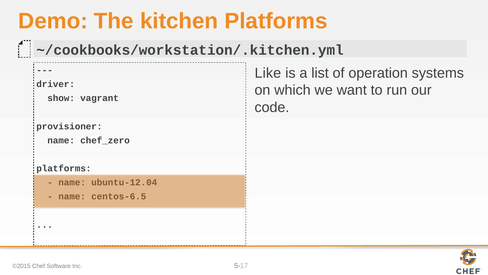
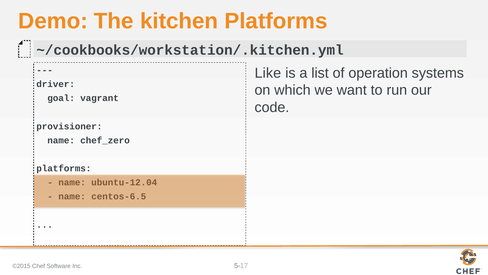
show: show -> goal (61, 98)
